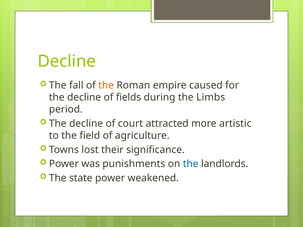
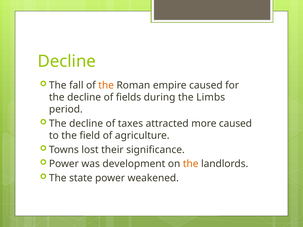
court: court -> taxes (130, 124)
more artistic: artistic -> caused (235, 124)
punishments: punishments -> development (134, 164)
the colour: blue -> orange (191, 164)
